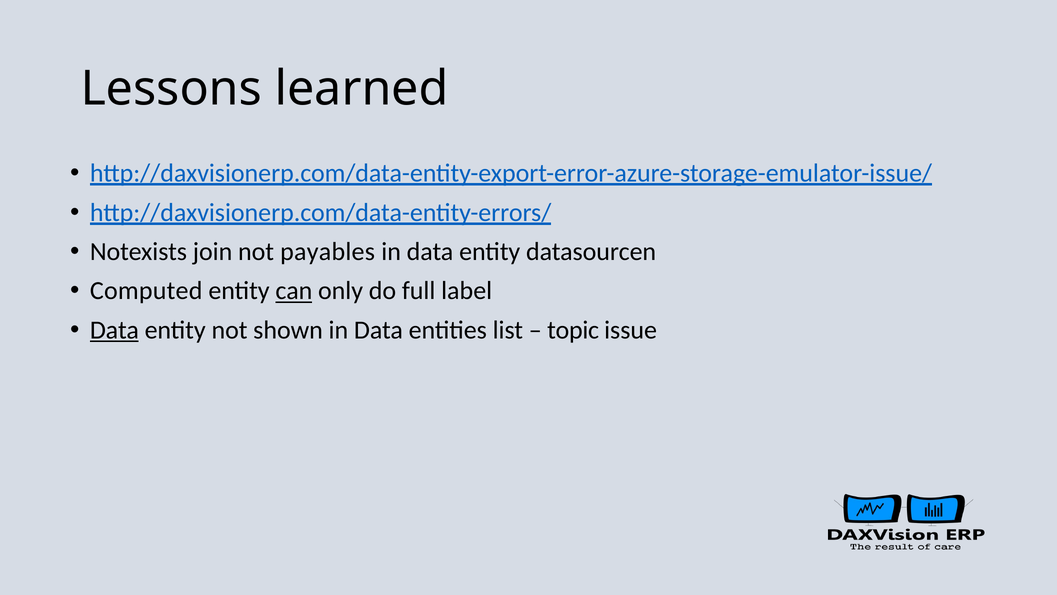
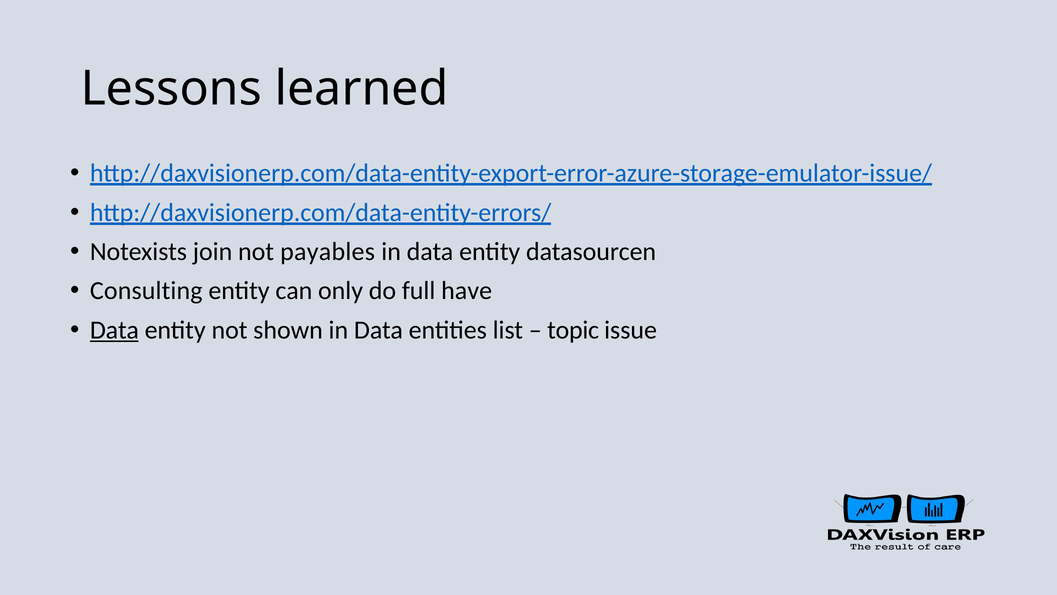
Computed: Computed -> Consulting (146, 291)
can underline: present -> none (294, 291)
label: label -> have (467, 291)
